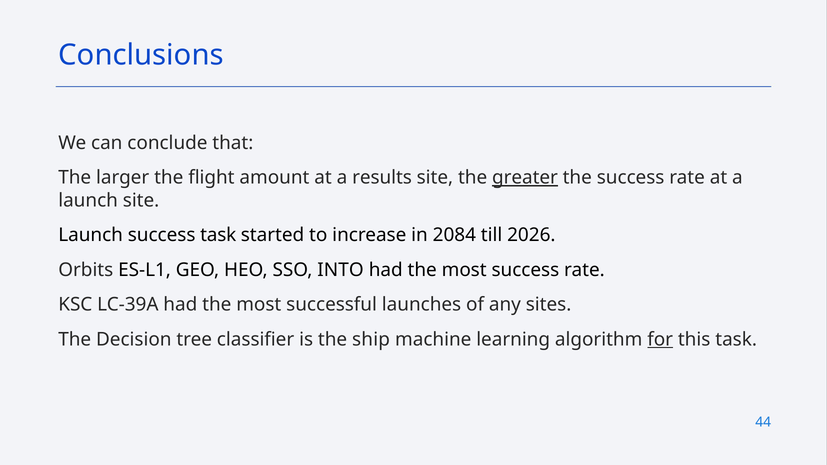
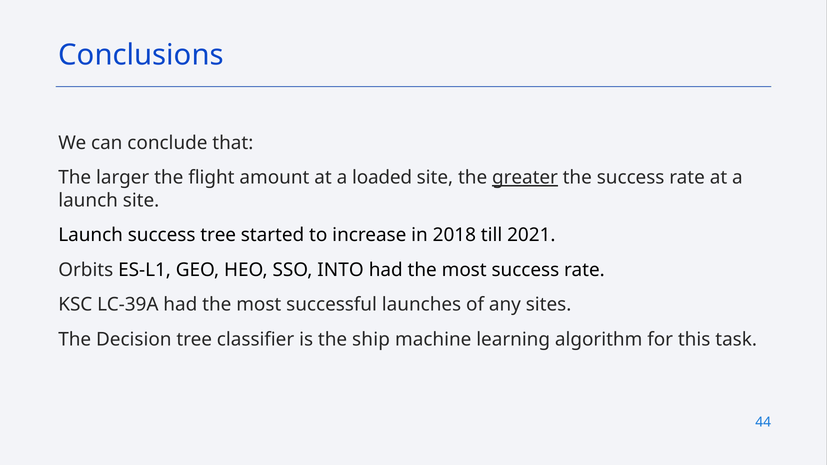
results: results -> loaded (382, 178)
success task: task -> tree (218, 235)
2084: 2084 -> 2018 (454, 235)
2026: 2026 -> 2021 (531, 235)
for underline: present -> none (660, 339)
